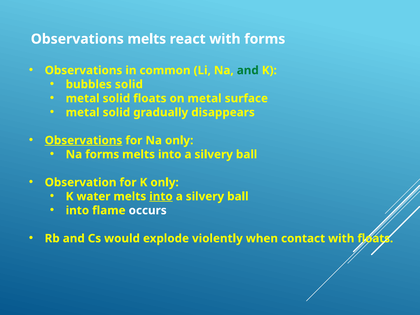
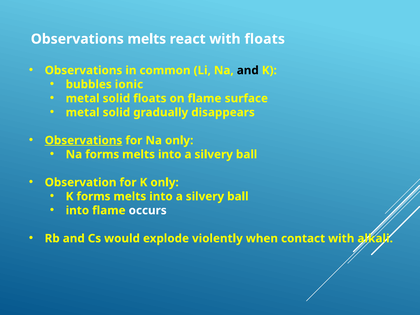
with forms: forms -> floats (265, 39)
and colour: green -> black (248, 70)
bubbles solid: solid -> ionic (129, 84)
on metal: metal -> flame (205, 98)
K water: water -> forms (93, 196)
into underline: present -> none (161, 196)
with floats: floats -> alkali (375, 238)
